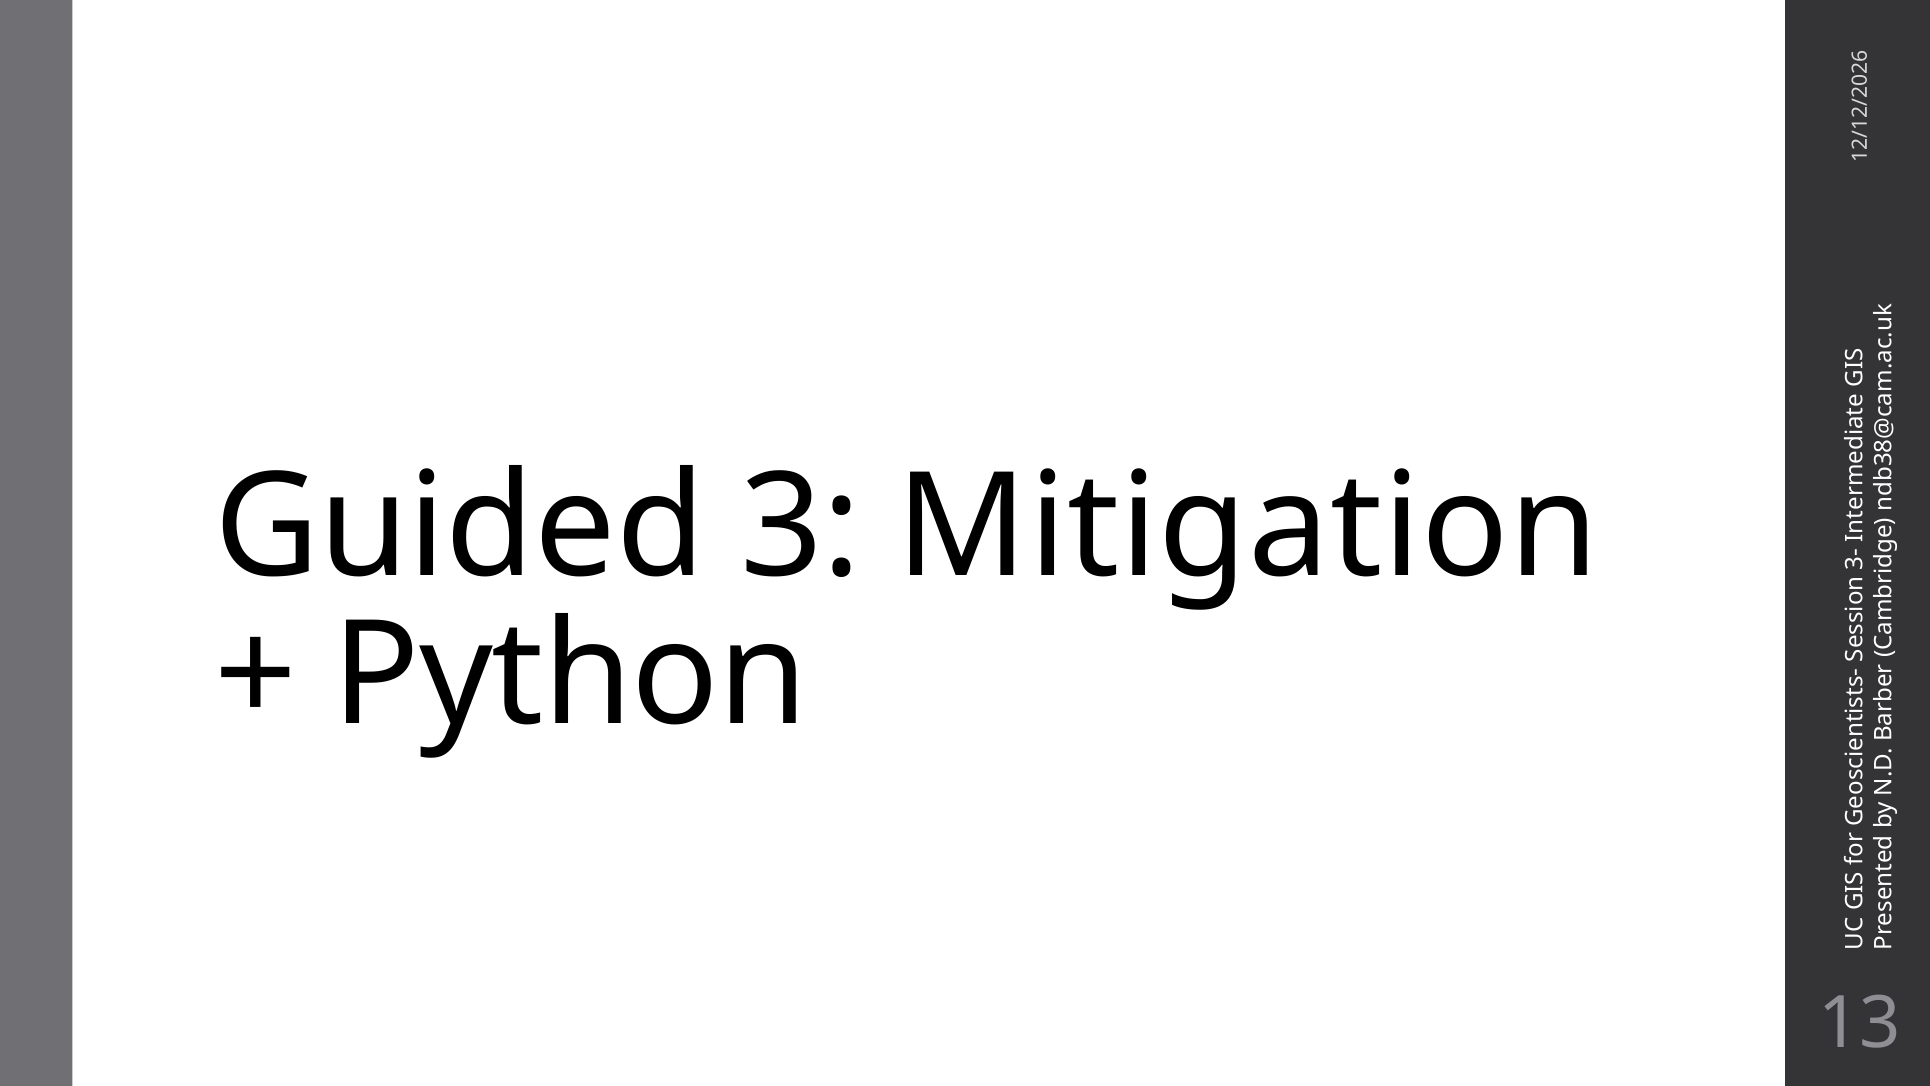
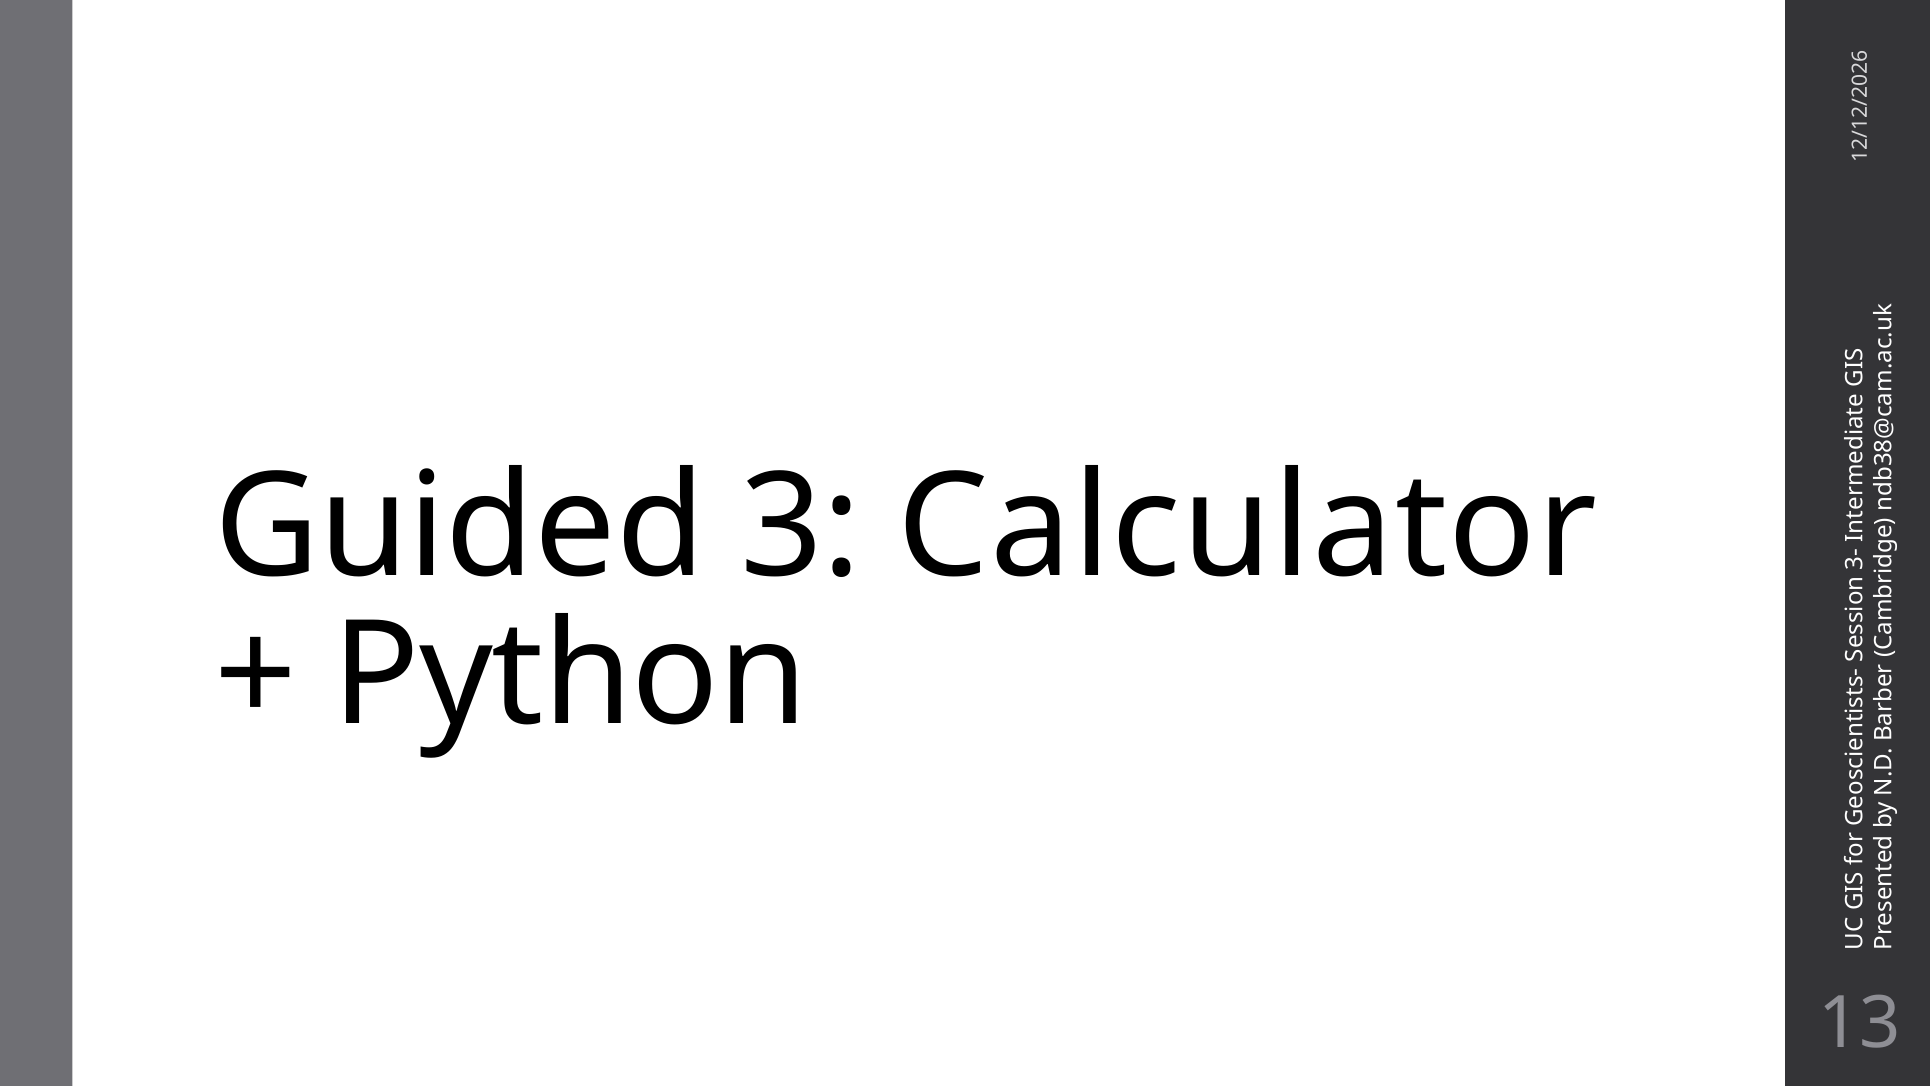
Mitigation: Mitigation -> Calculator (1248, 528)
